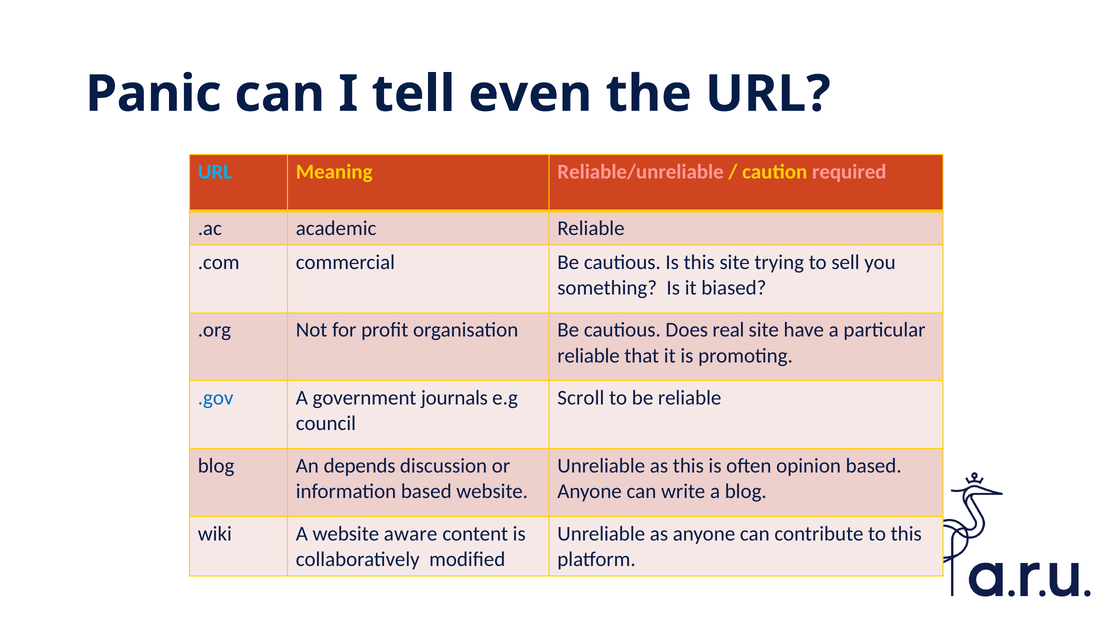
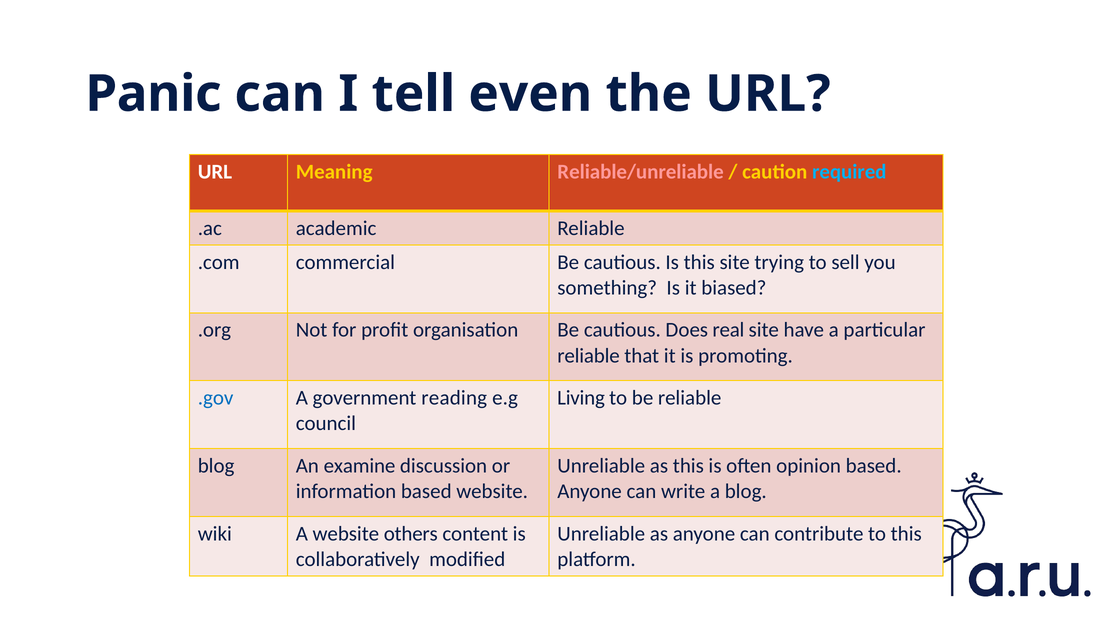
URL colour: light blue -> white (215, 172)
required colour: pink -> light blue (849, 172)
journals: journals -> reading (454, 398)
Scroll: Scroll -> Living (581, 398)
depends: depends -> examine (360, 466)
aware: aware -> others (411, 534)
